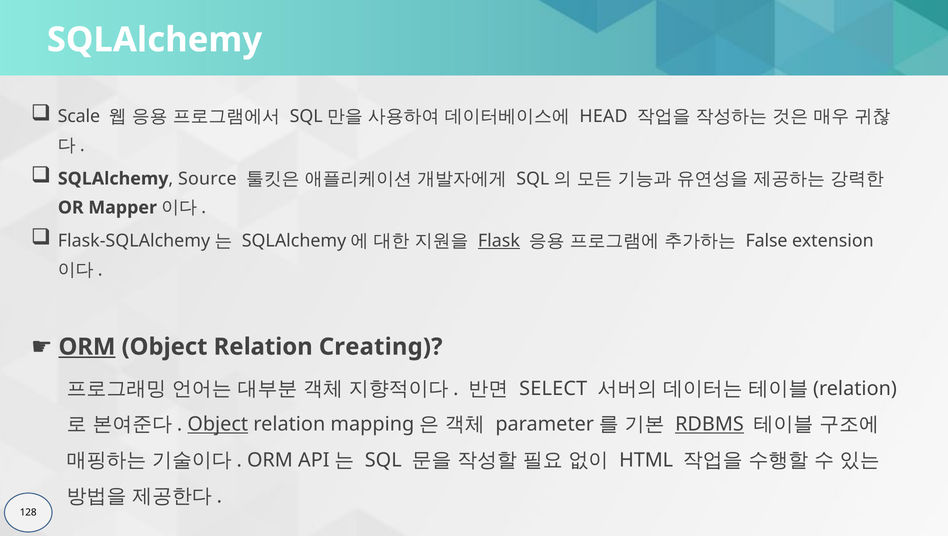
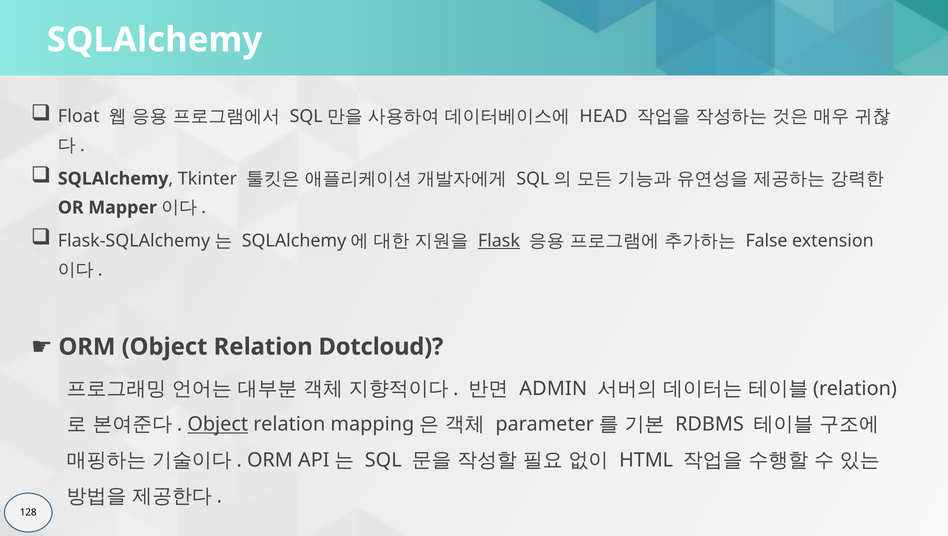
Scale: Scale -> Float (79, 117)
Source: Source -> Tkinter (207, 179)
ORM underline: present -> none (87, 347)
Creating: Creating -> Dotcloud (381, 347)
SELECT: SELECT -> ADMIN (553, 389)
RDBMS underline: present -> none (709, 424)
